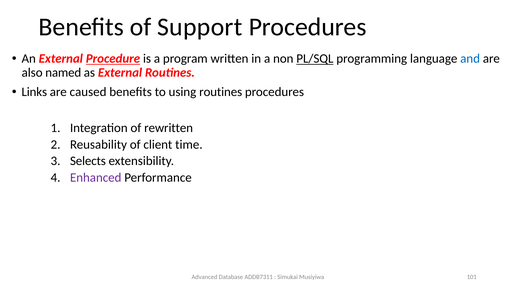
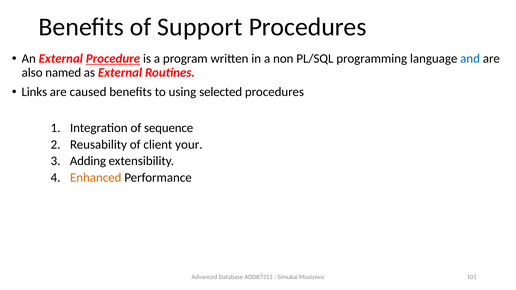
PL/SQL underline: present -> none (315, 59)
using routines: routines -> selected (221, 92)
rewritten: rewritten -> sequence (169, 128)
time: time -> your (189, 145)
Selects: Selects -> Adding (88, 161)
Enhanced colour: purple -> orange (96, 178)
